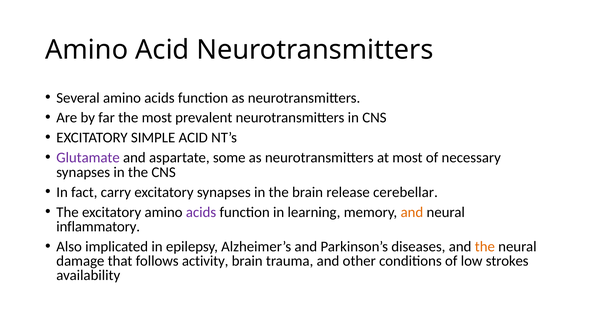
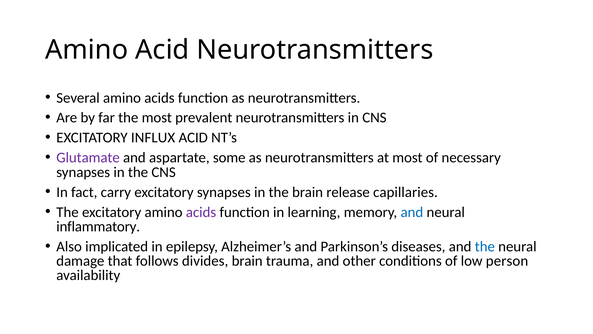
SIMPLE: SIMPLE -> INFLUX (153, 138)
cerebellar: cerebellar -> capillaries (405, 192)
and colour: orange -> blue (412, 212)
the colour: orange -> blue (485, 246)
activity: activity -> divides (205, 261)
strokes: strokes -> person (507, 261)
